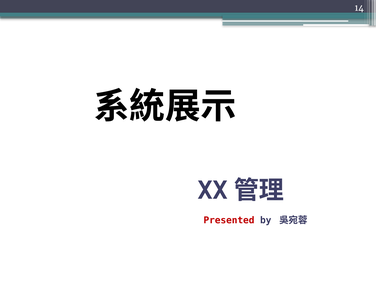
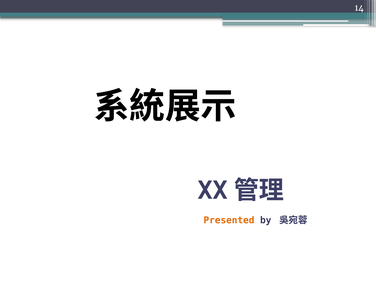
Presented colour: red -> orange (229, 220)
